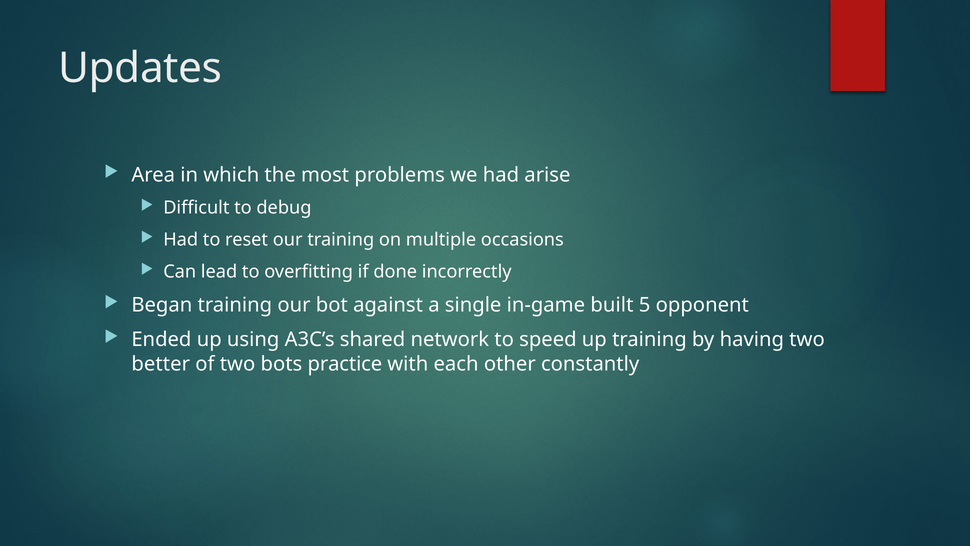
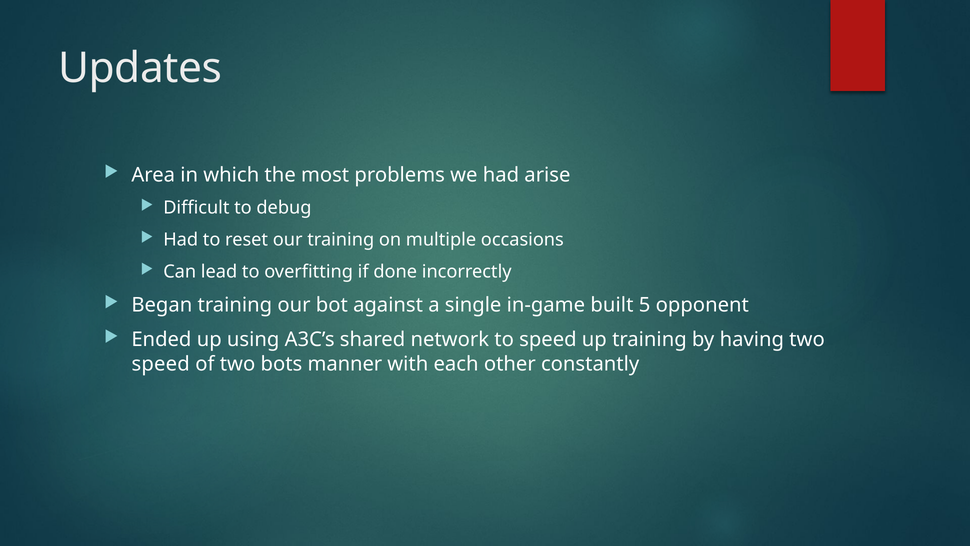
better: better -> speed (161, 364)
practice: practice -> manner (345, 364)
